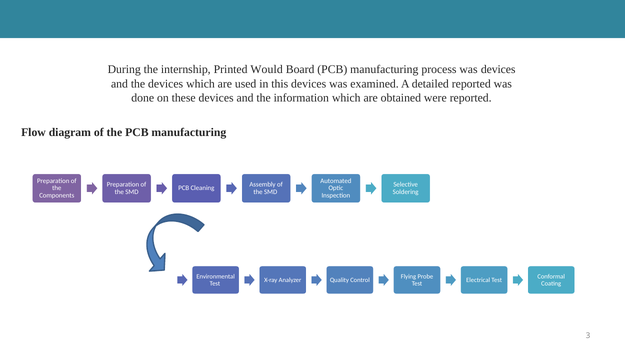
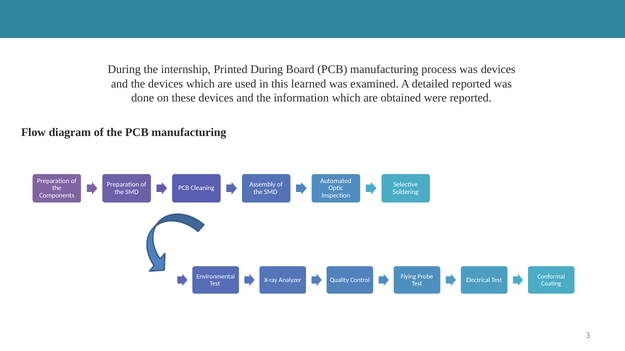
Printed Would: Would -> During (267, 70)
this devices: devices -> learned (309, 84)
